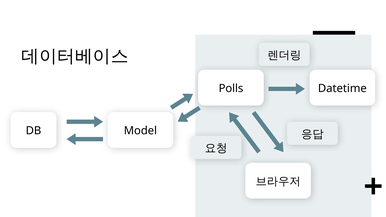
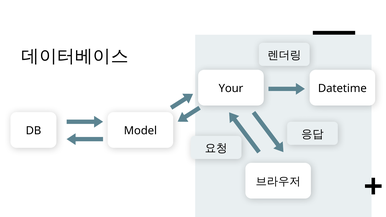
Polls: Polls -> Your (231, 88)
